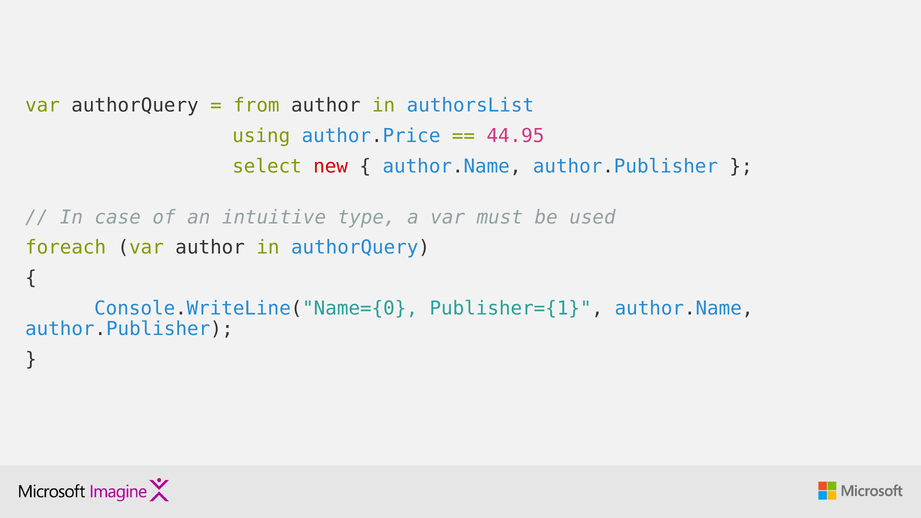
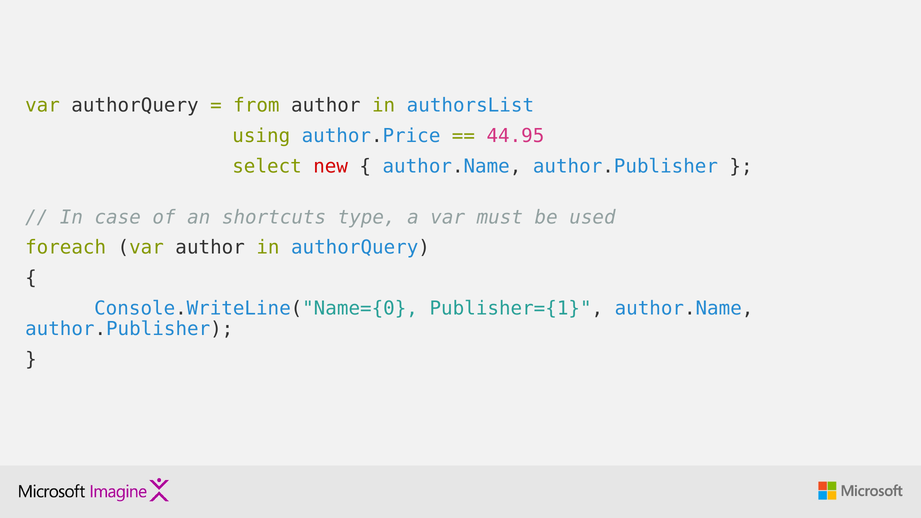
intuitive: intuitive -> shortcuts (274, 217)
